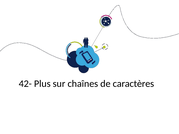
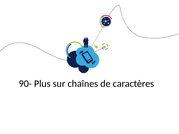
42-: 42- -> 90- (25, 84)
